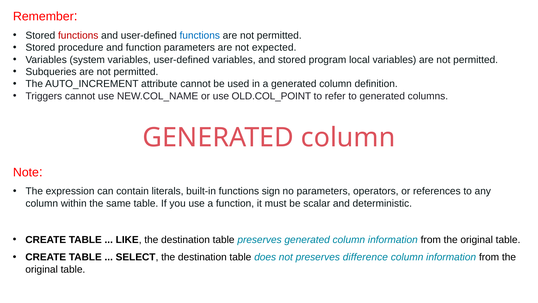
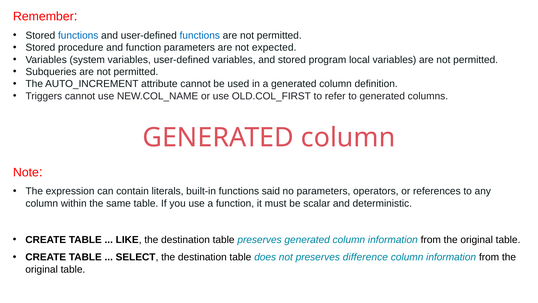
functions colour: red -> blue (78, 35)
OLD.COL_POINT: OLD.COL_POINT -> OLD.COL_FIRST (271, 96)
sign: sign -> said (271, 191)
